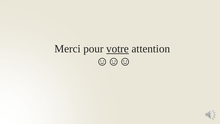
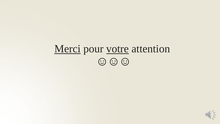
Merci underline: none -> present (68, 49)
